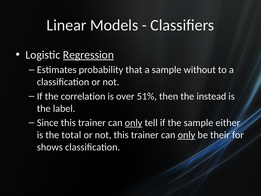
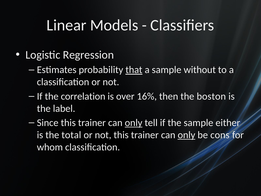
Regression underline: present -> none (88, 55)
that underline: none -> present (134, 70)
51%: 51% -> 16% (147, 96)
instead: instead -> boston (211, 96)
their: their -> cons (220, 135)
shows: shows -> whom (50, 147)
